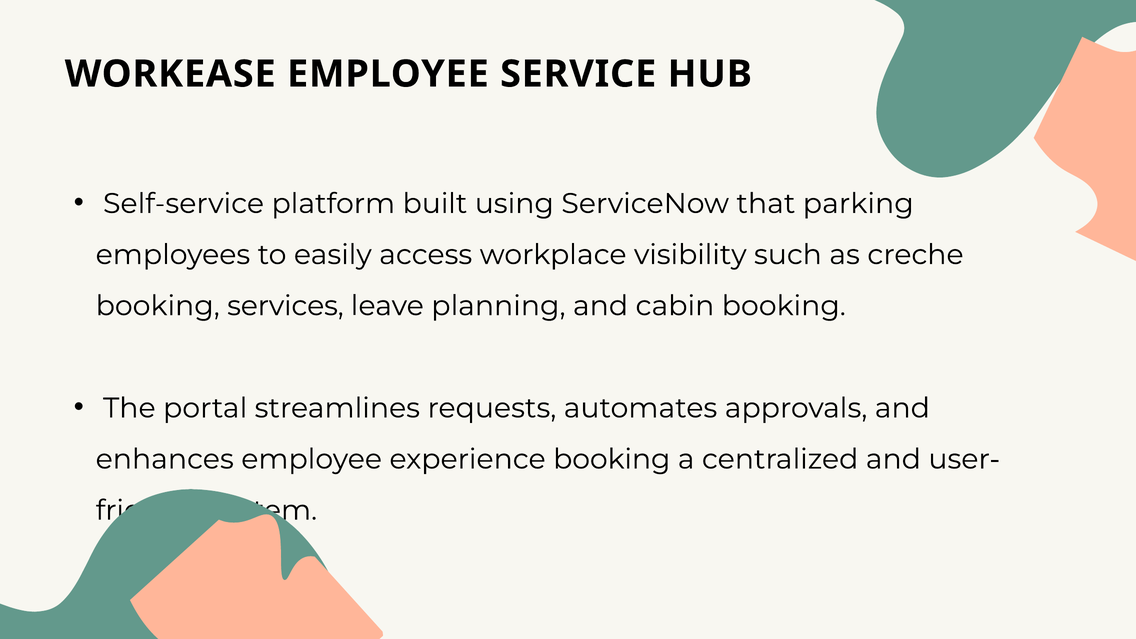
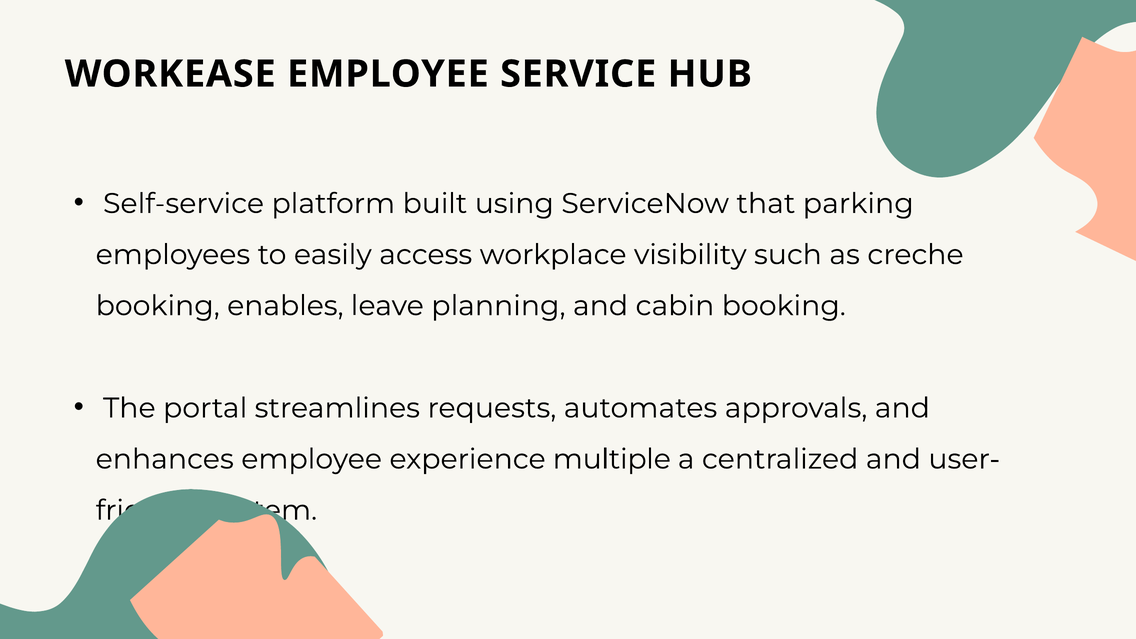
services: services -> enables (285, 306)
experience booking: booking -> multiple (612, 459)
